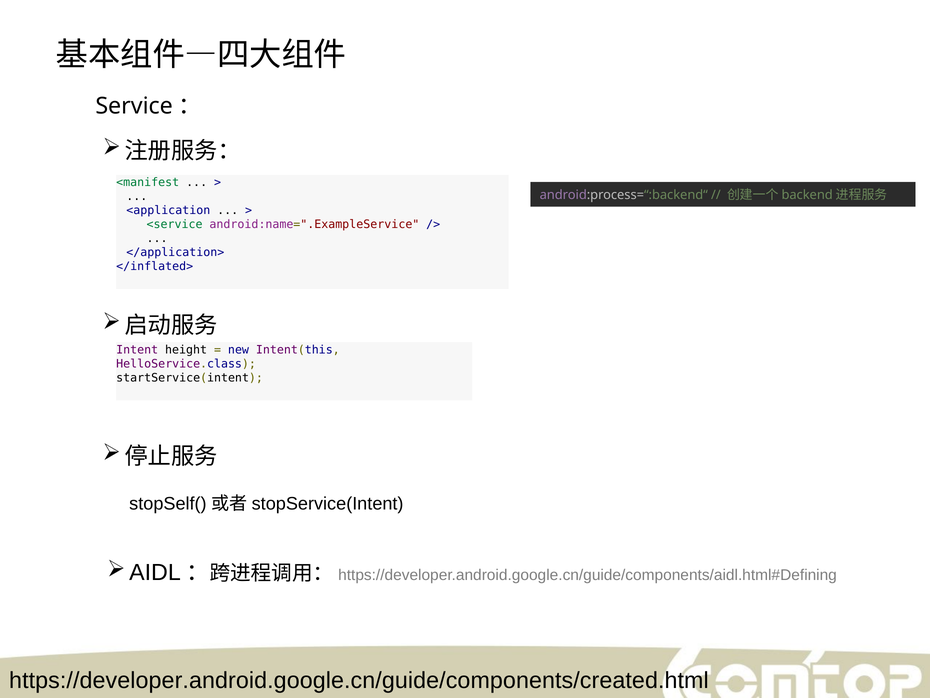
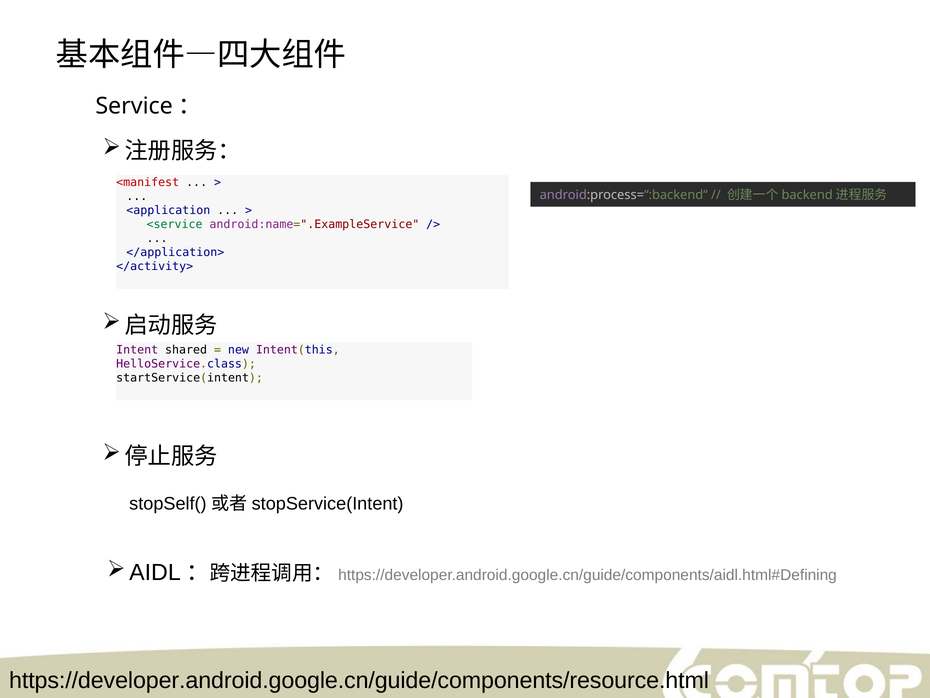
<manifest colour: green -> red (148, 183)
</inflated>: </inflated> -> </activity> (155, 266)
height: height -> shared (186, 350)
https://developer.android.google.cn/guide/components/created.html: https://developer.android.google.cn/guide/components/created.html -> https://developer.android.google.cn/guide/components/resource.html (359, 680)
